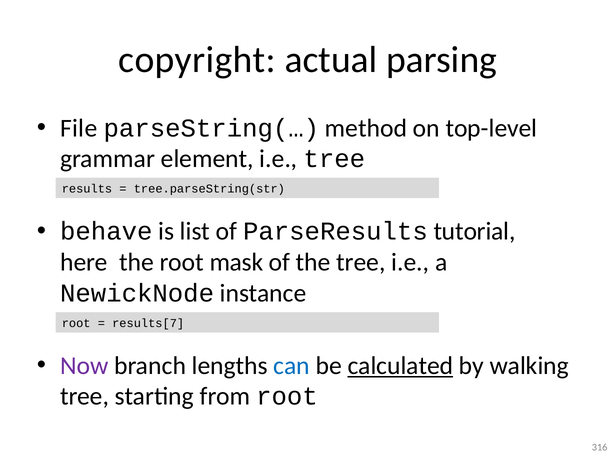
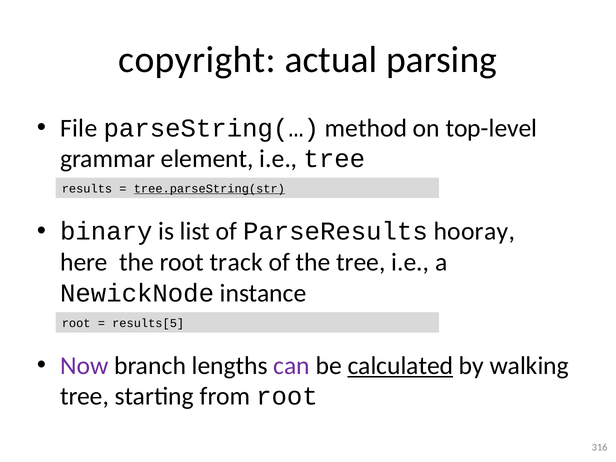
tree.parseString(str underline: none -> present (209, 189)
behave: behave -> binary (106, 231)
tutorial: tutorial -> hooray (474, 231)
mask: mask -> track (236, 262)
results[7: results[7 -> results[5 (148, 323)
can colour: blue -> purple (292, 366)
